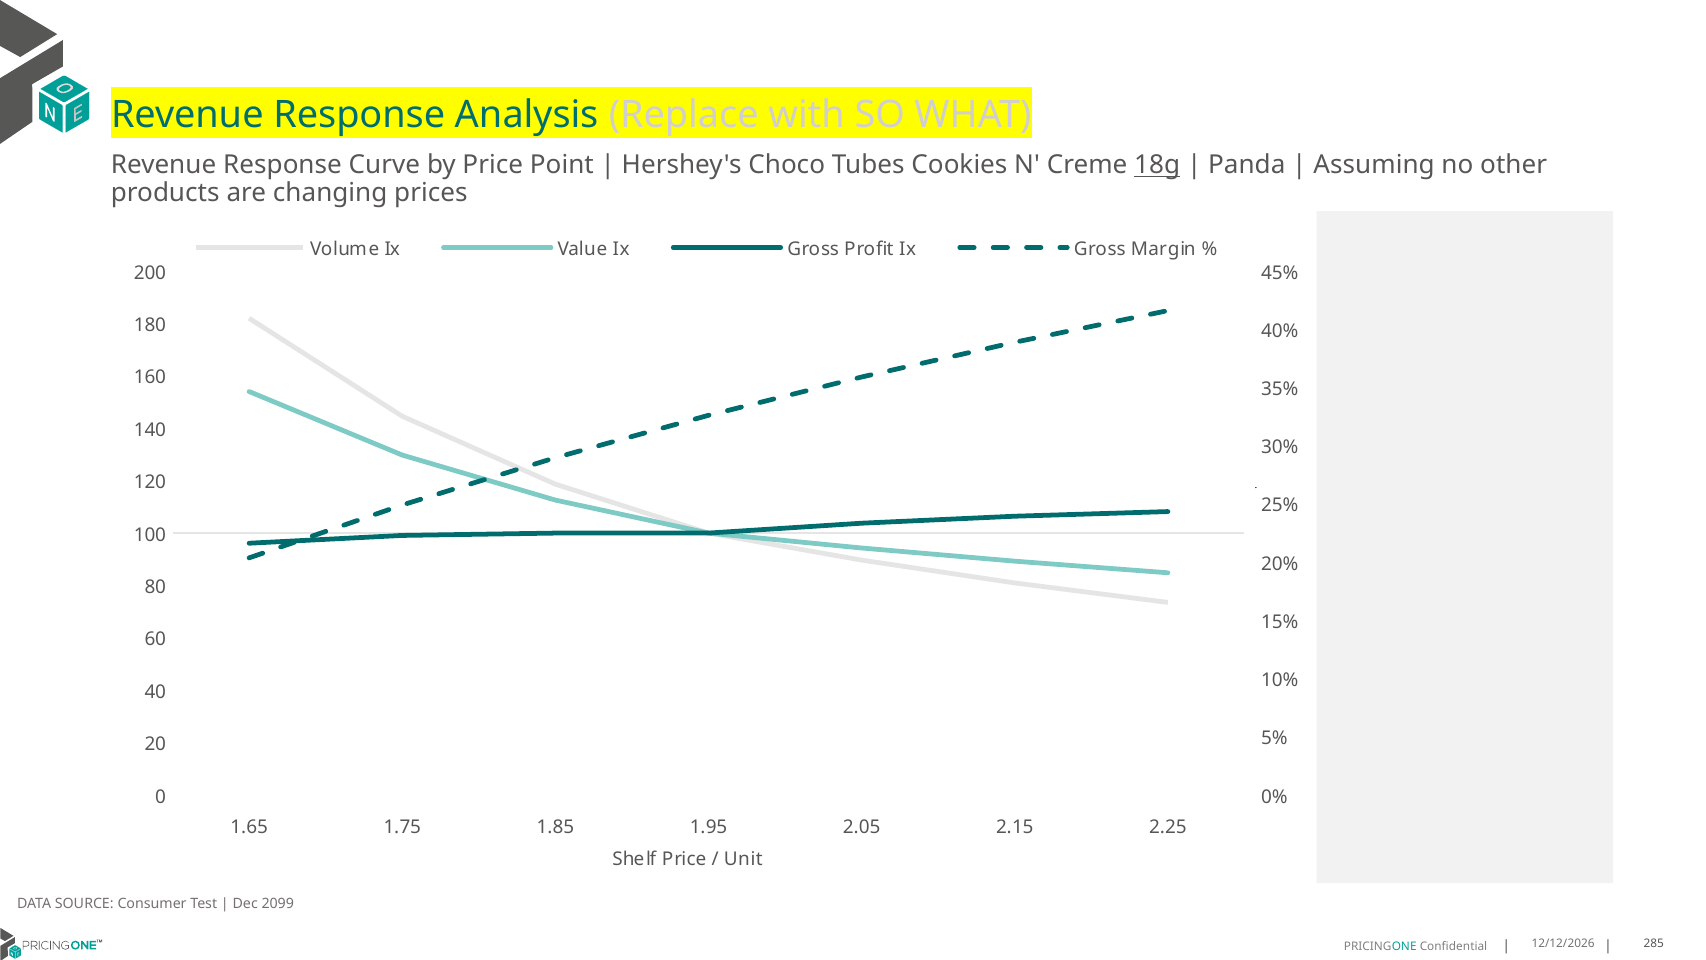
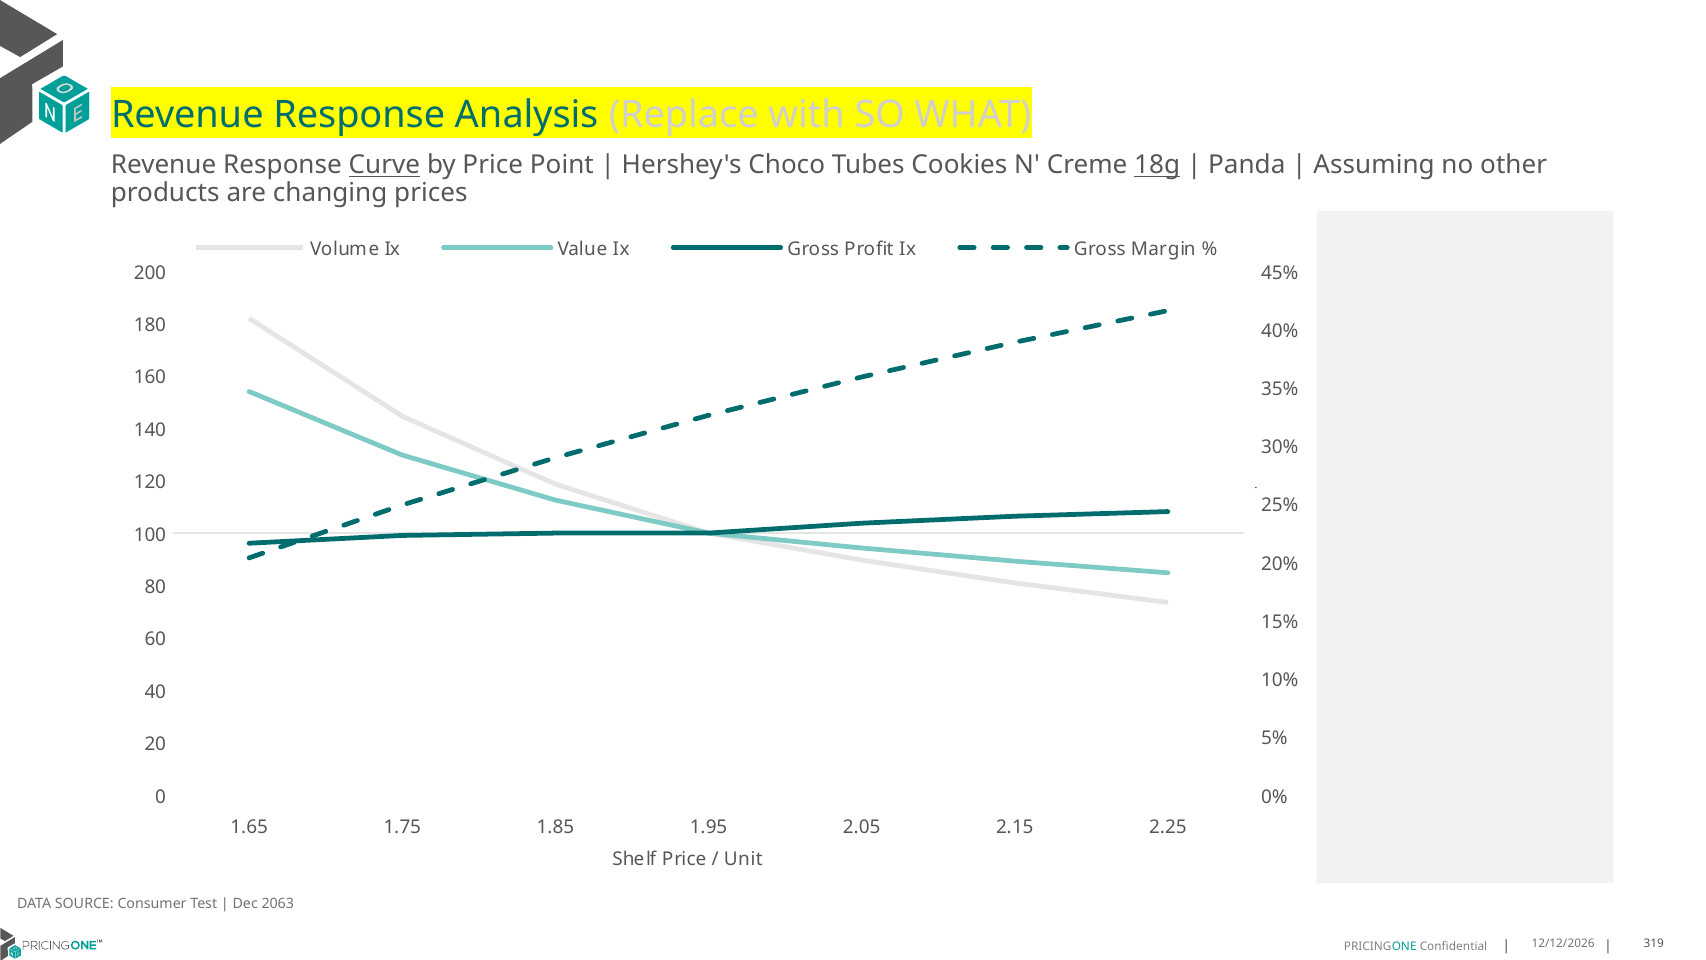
Curve underline: none -> present (384, 165)
2099: 2099 -> 2063 (278, 904)
285: 285 -> 319 (1654, 944)
